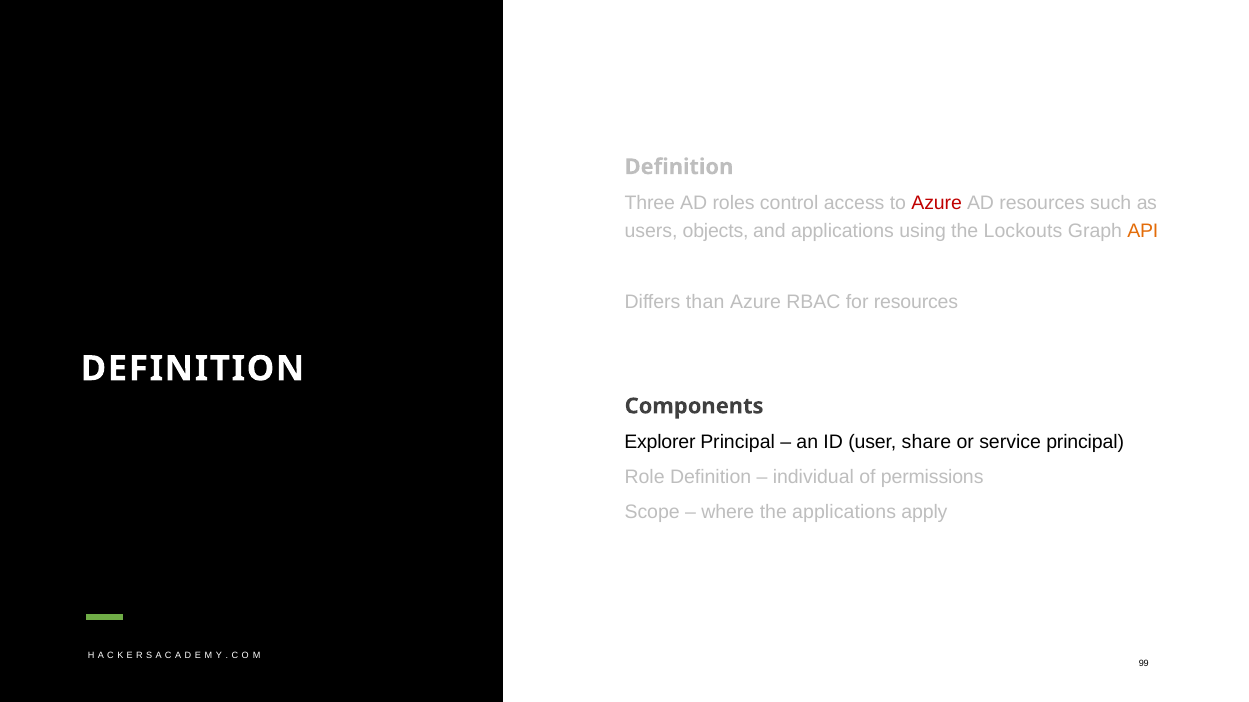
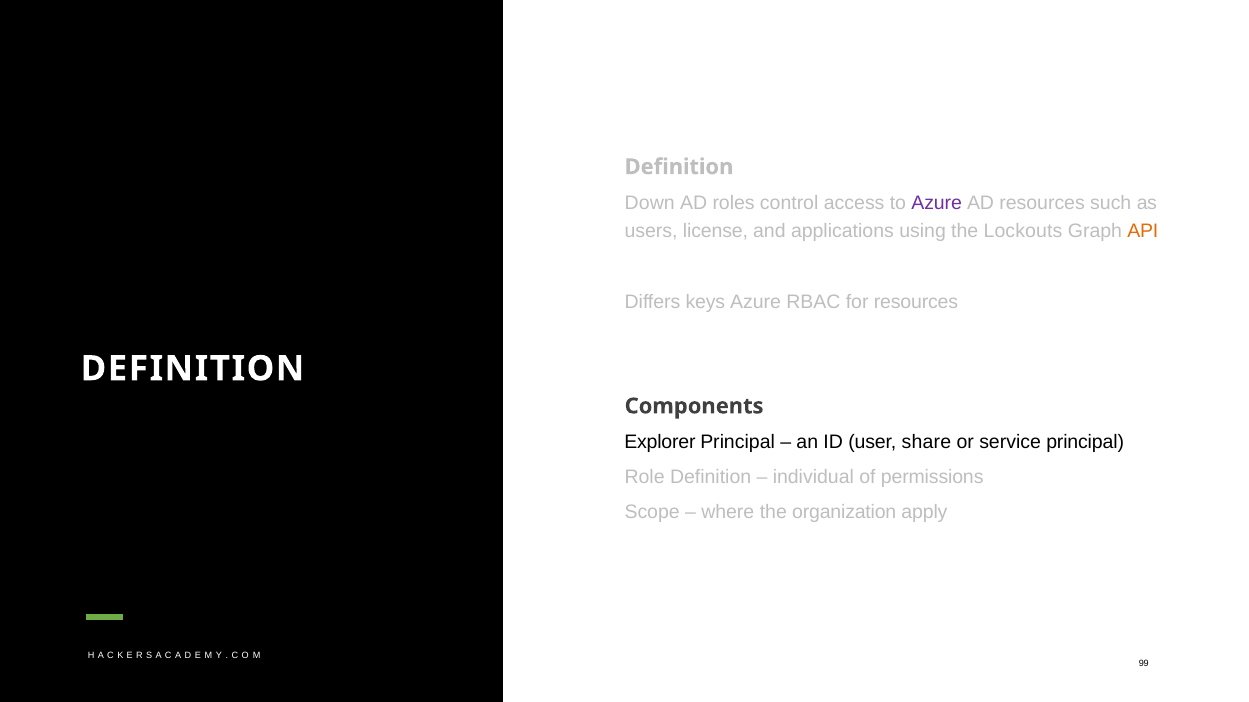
Three: Three -> Down (650, 203)
Azure colour: red -> purple (937, 203)
objects: objects -> license (716, 231)
than: than -> keys (705, 303)
the applications: applications -> organization (844, 512)
